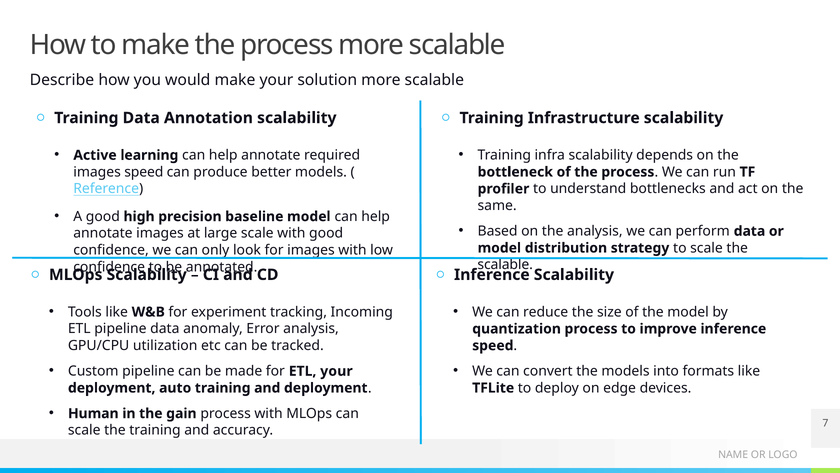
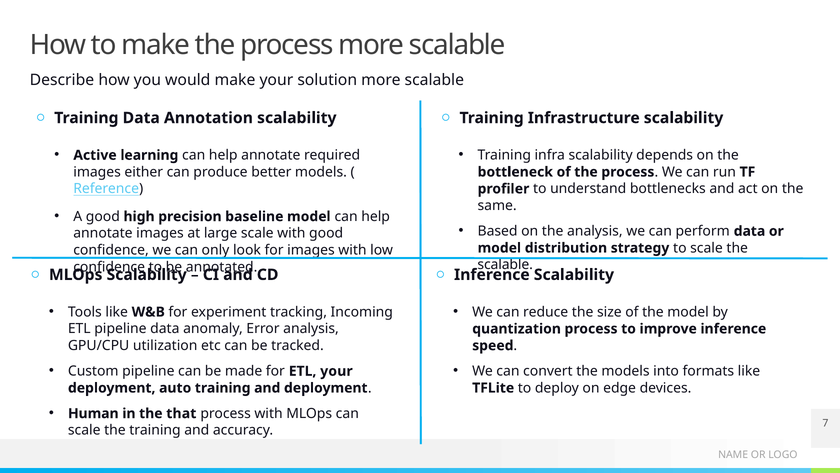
images speed: speed -> either (144, 172)
gain: gain -> that (181, 413)
